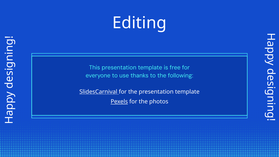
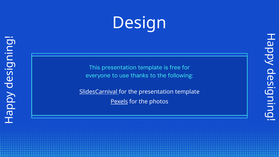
Editing: Editing -> Design (139, 23)
